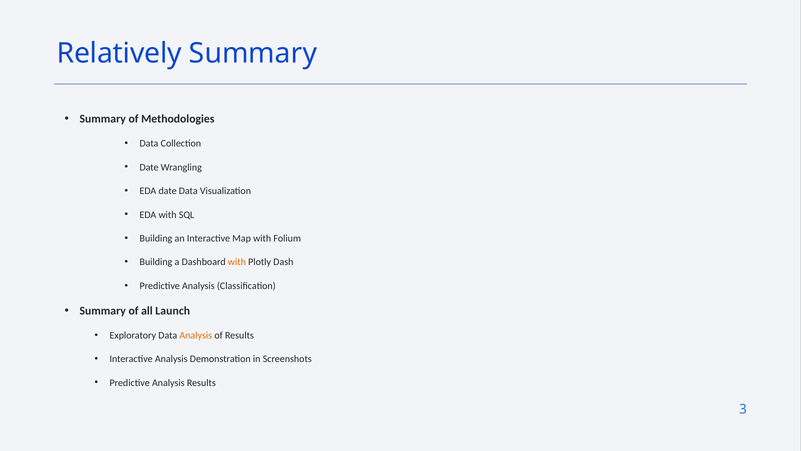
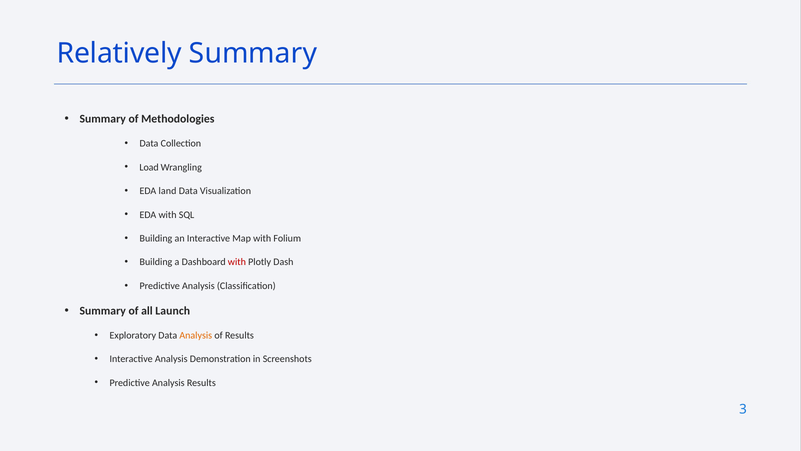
Date: Date -> Load (149, 167)
EDA date: date -> land (167, 191)
with colour: orange -> red (237, 262)
